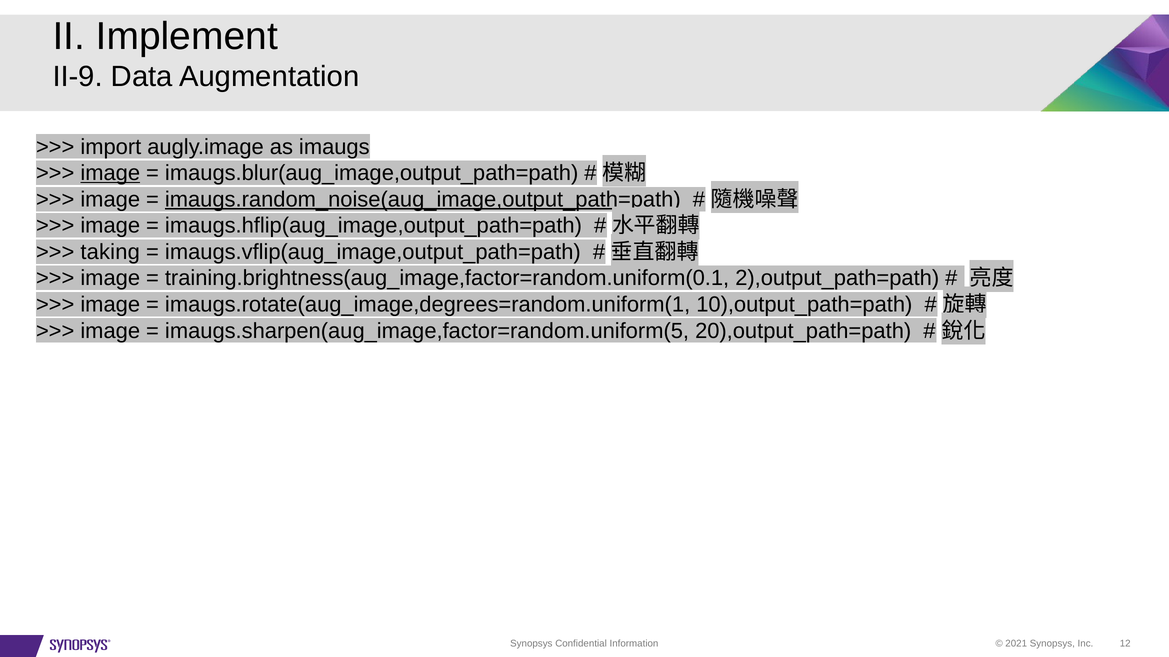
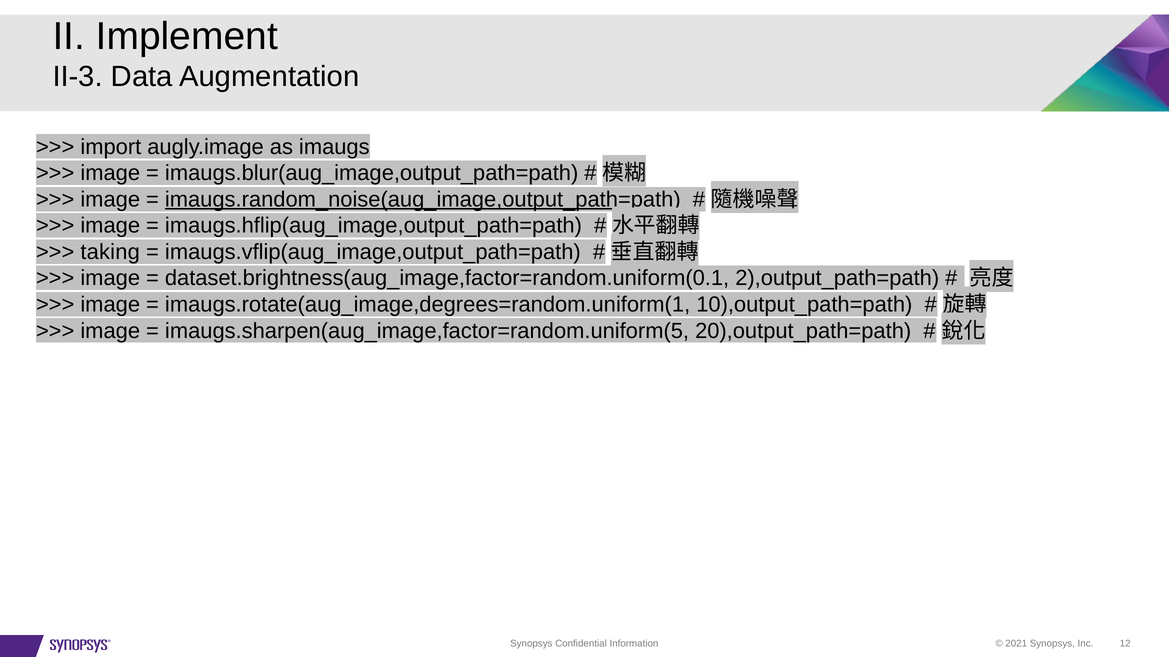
II-9: II-9 -> II-3 (78, 77)
image underline: present -> none (110, 173)
training.brightness(aug_image,factor=random.uniform(0.1: training.brightness(aug_image,factor=random.uniform(0.1 -> dataset.brightness(aug_image,factor=random.uniform(0.1 (447, 278)
